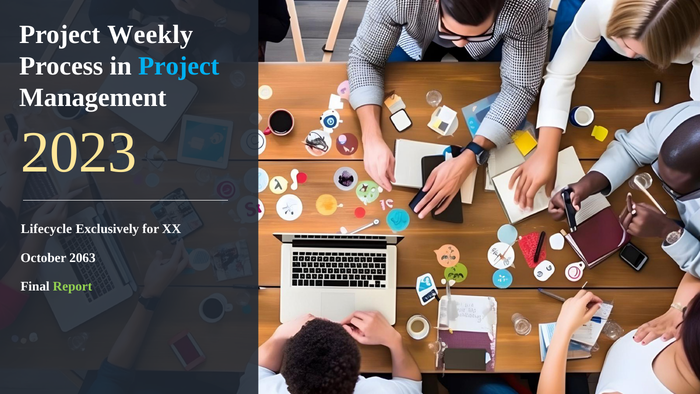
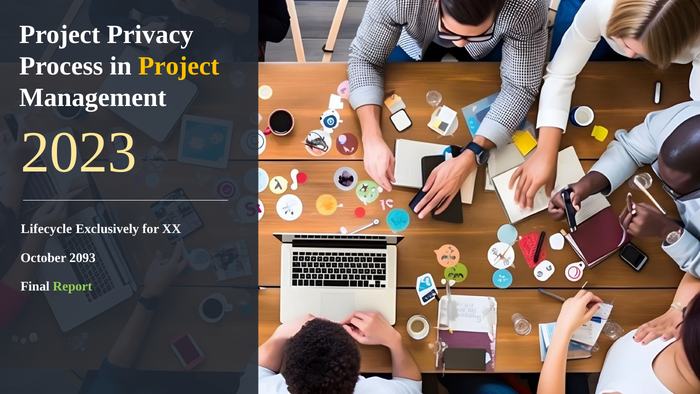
Weekly: Weekly -> Privacy (150, 34)
Project colour: light blue -> yellow (179, 66)
2063: 2063 -> 2093 (82, 258)
